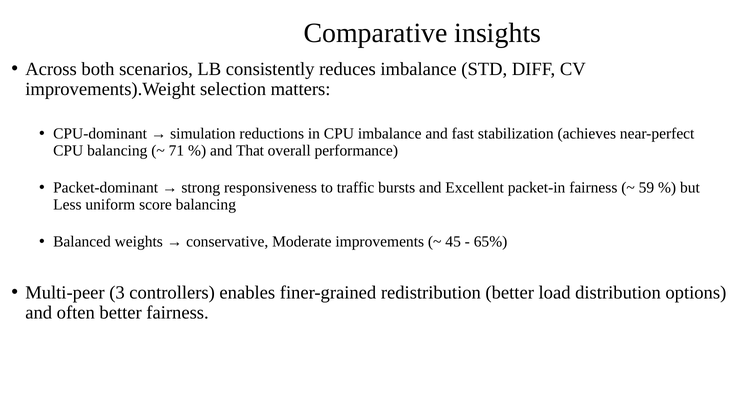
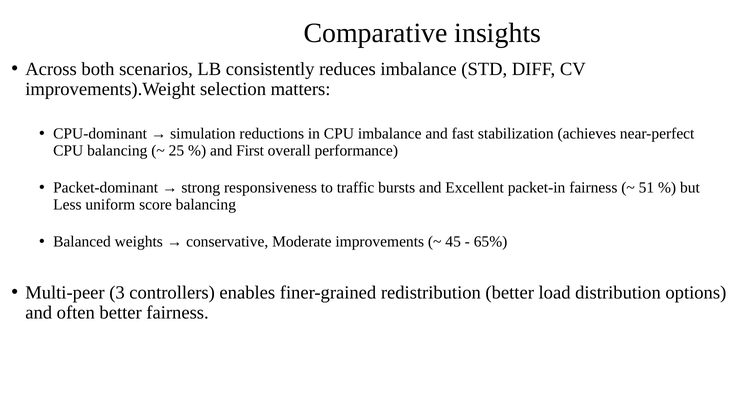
71: 71 -> 25 (176, 150)
That: That -> First (250, 150)
59: 59 -> 51 (646, 188)
